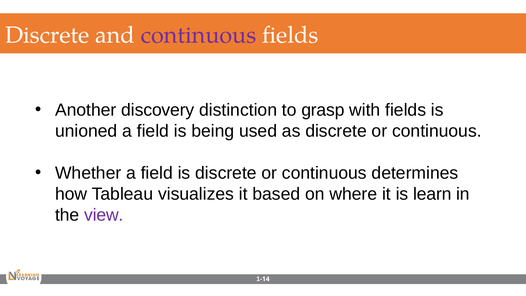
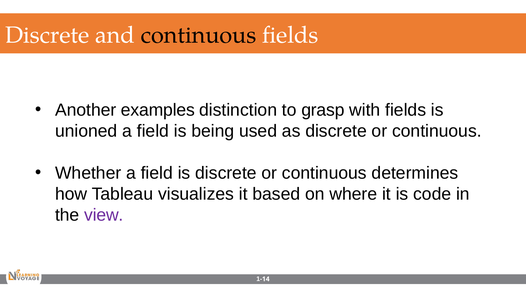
continuous colour: purple -> black (199, 35)
discovery: discovery -> examples (158, 110)
learn: learn -> code (432, 194)
